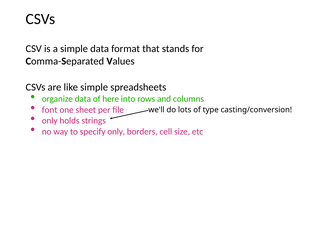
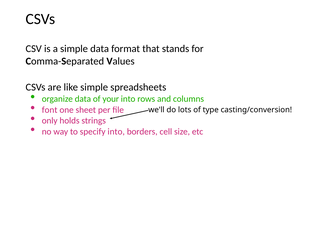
here: here -> your (111, 99)
specify only: only -> into (116, 132)
